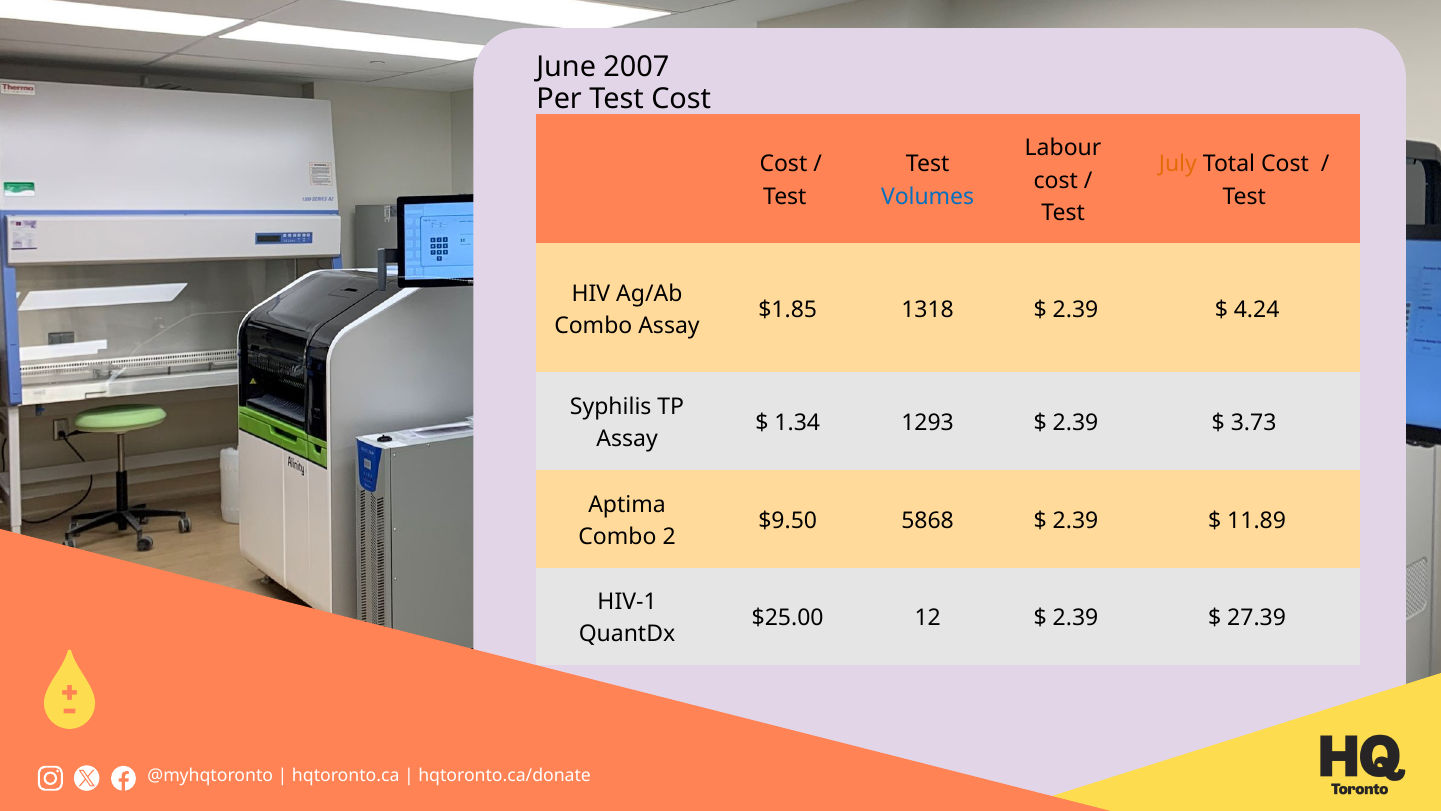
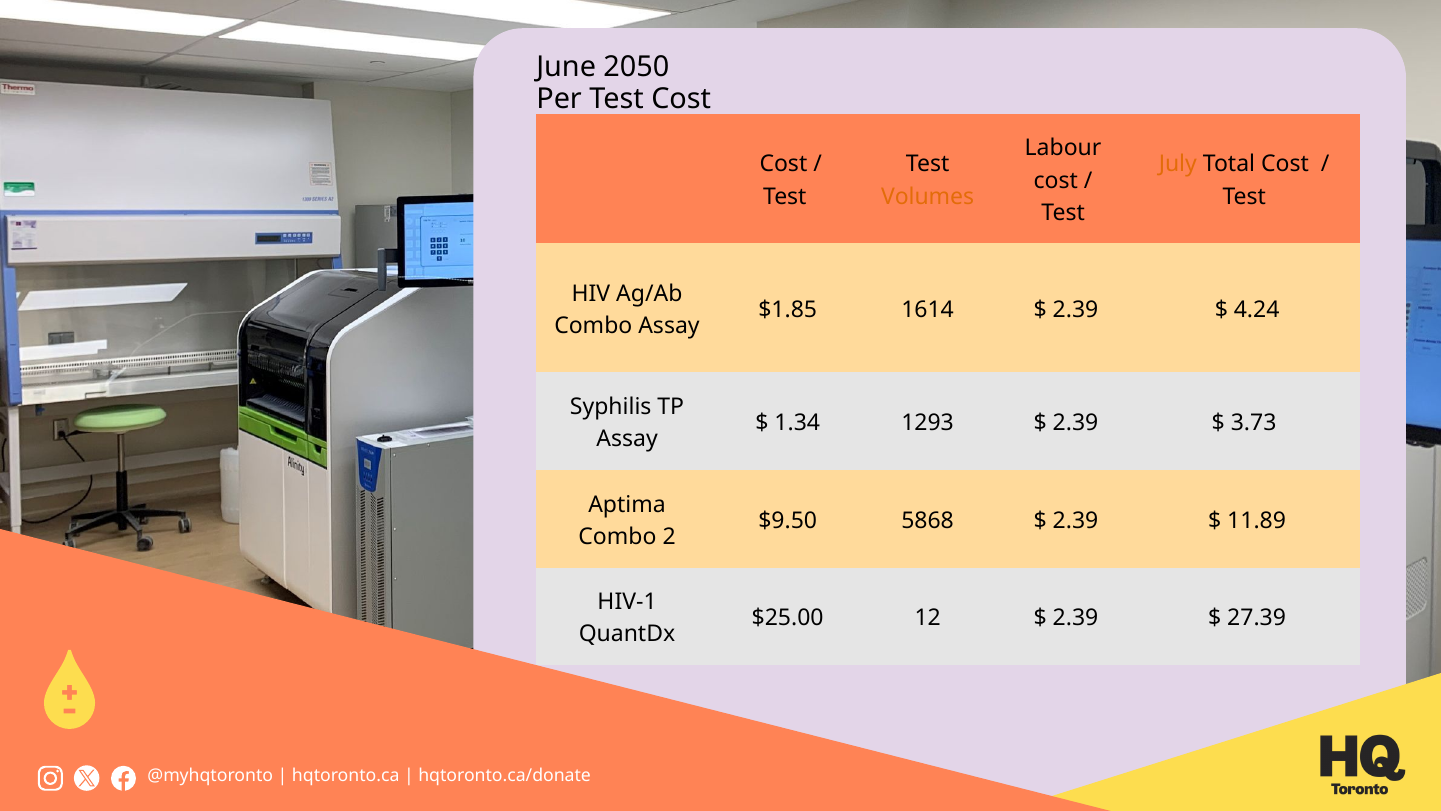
2007: 2007 -> 2050 (636, 67)
Volumes colour: blue -> orange (928, 196)
1318: 1318 -> 1614 (928, 309)
